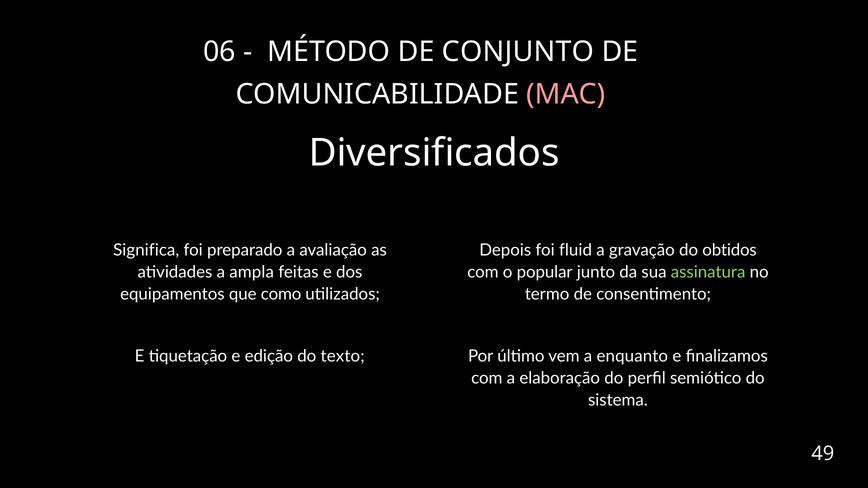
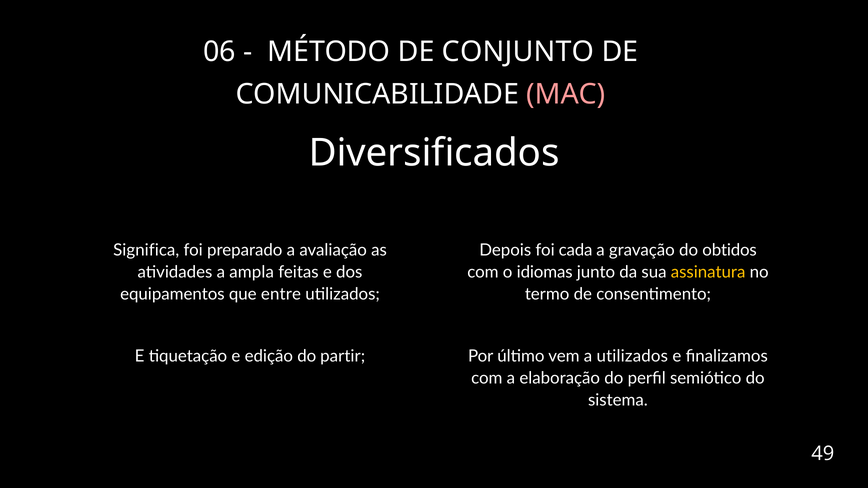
fluid: fluid -> cada (576, 251)
popular: popular -> idiomas (545, 272)
assinatura colour: light green -> yellow (708, 272)
como: como -> entre (281, 294)
texto: texto -> partir (343, 356)
a enquanto: enquanto -> utilizados (632, 356)
